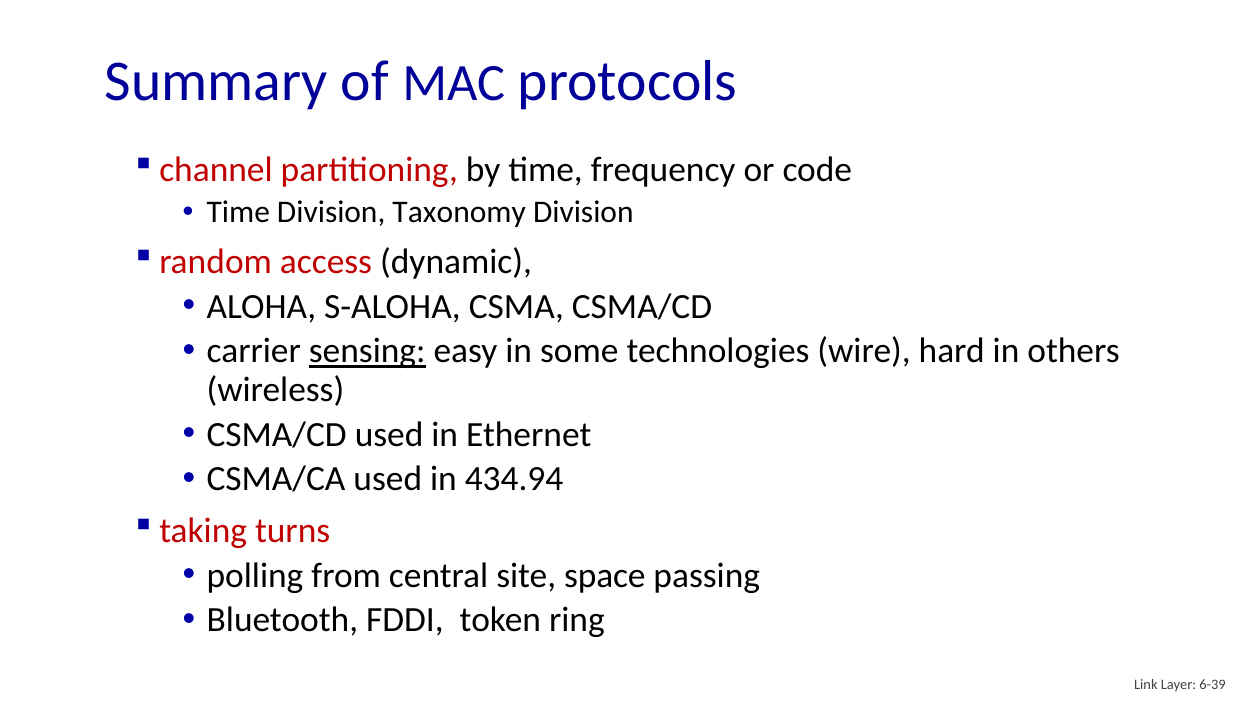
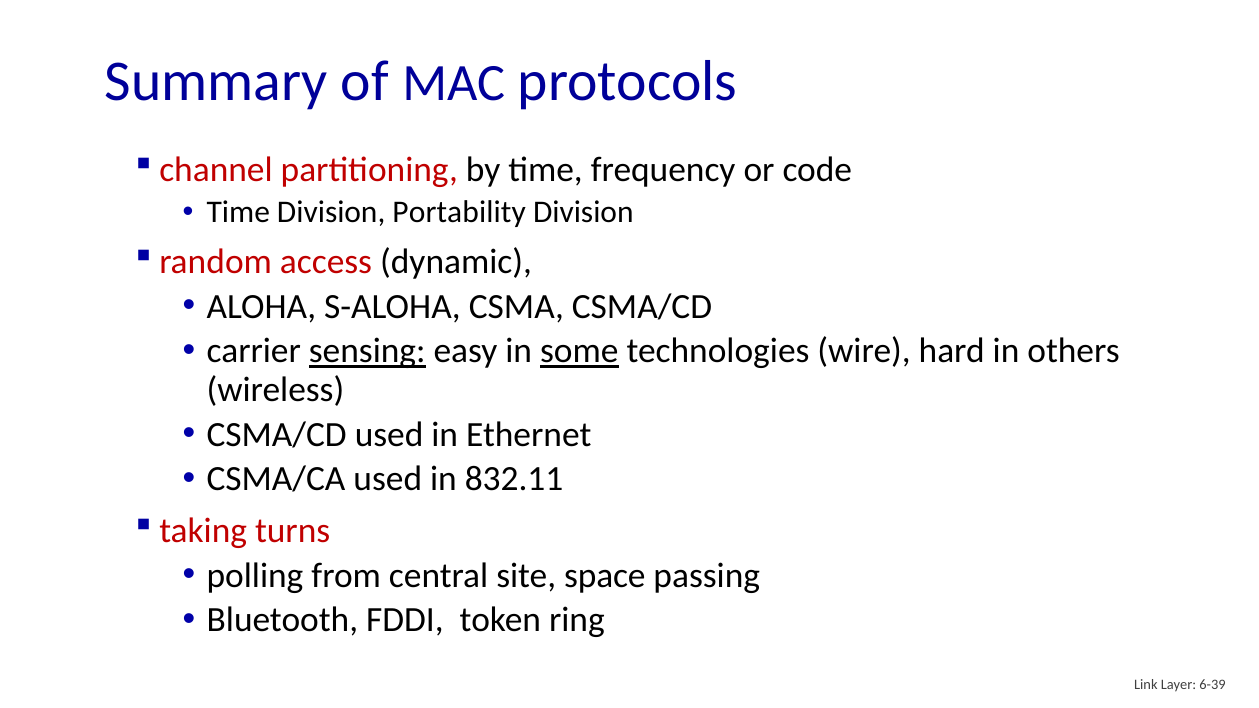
Taxonomy: Taxonomy -> Portability (459, 212)
some underline: none -> present (579, 351)
434.94: 434.94 -> 832.11 (514, 479)
